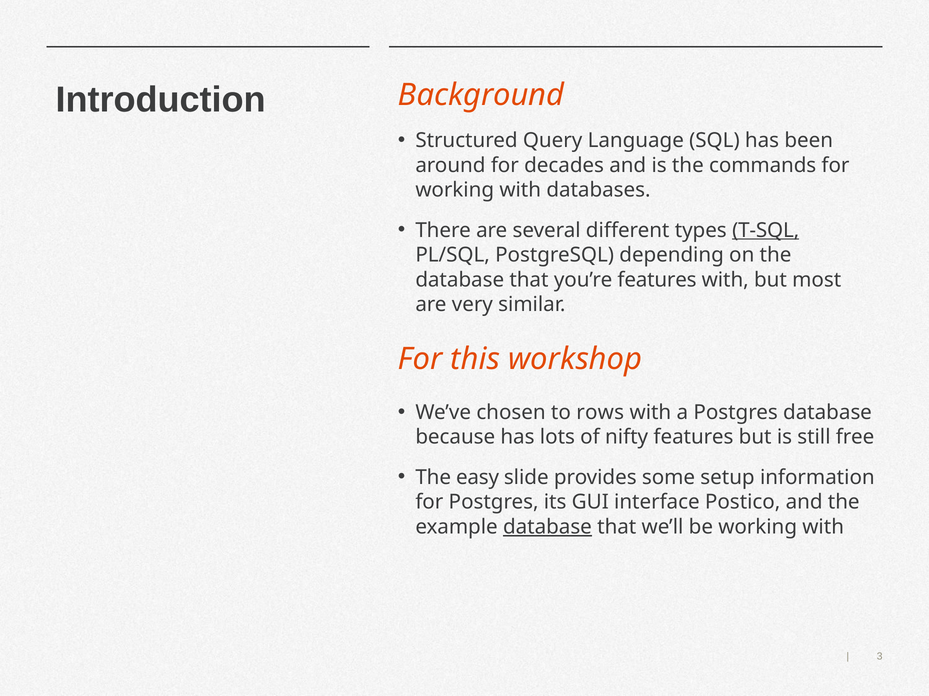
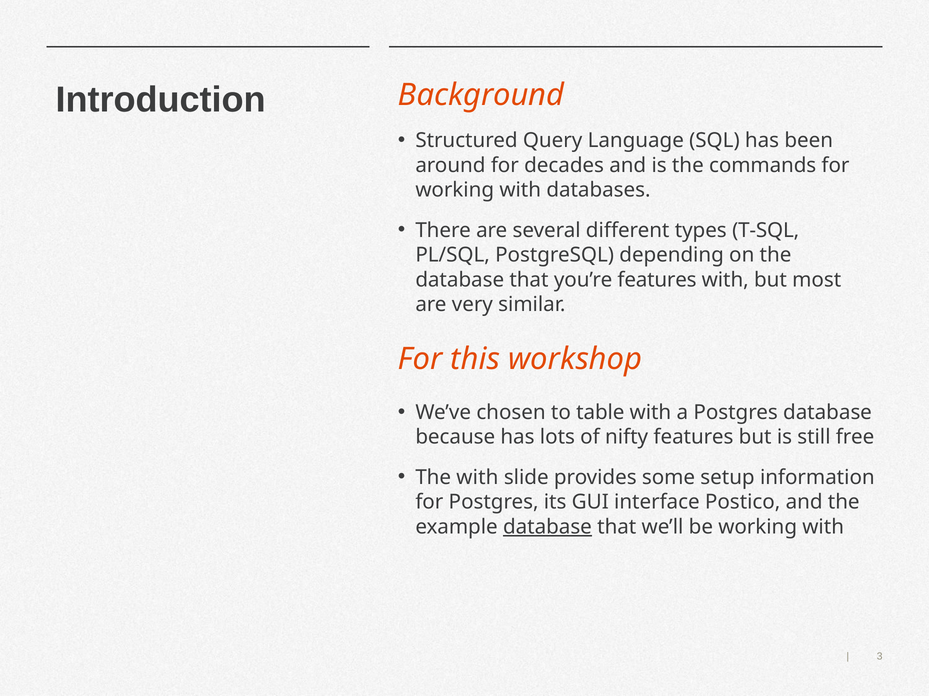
T-SQL underline: present -> none (766, 230)
rows: rows -> table (600, 413)
The easy: easy -> with (477, 478)
